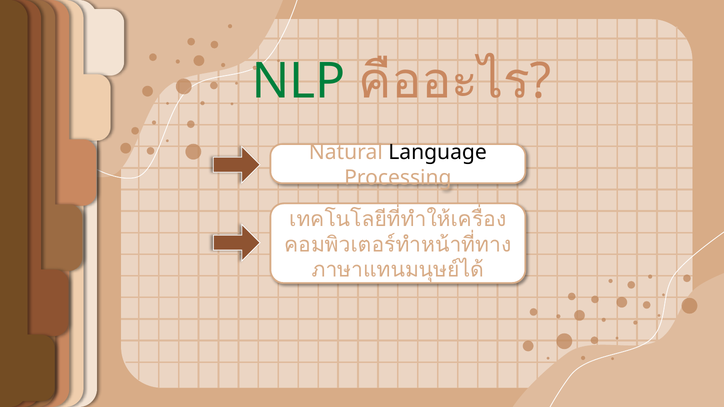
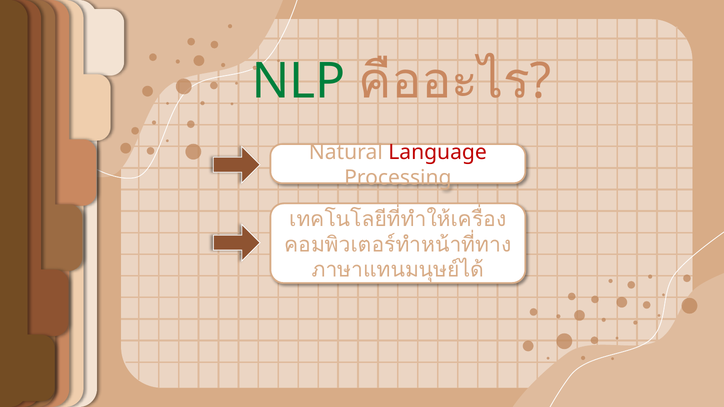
Language colour: black -> red (438, 153)
